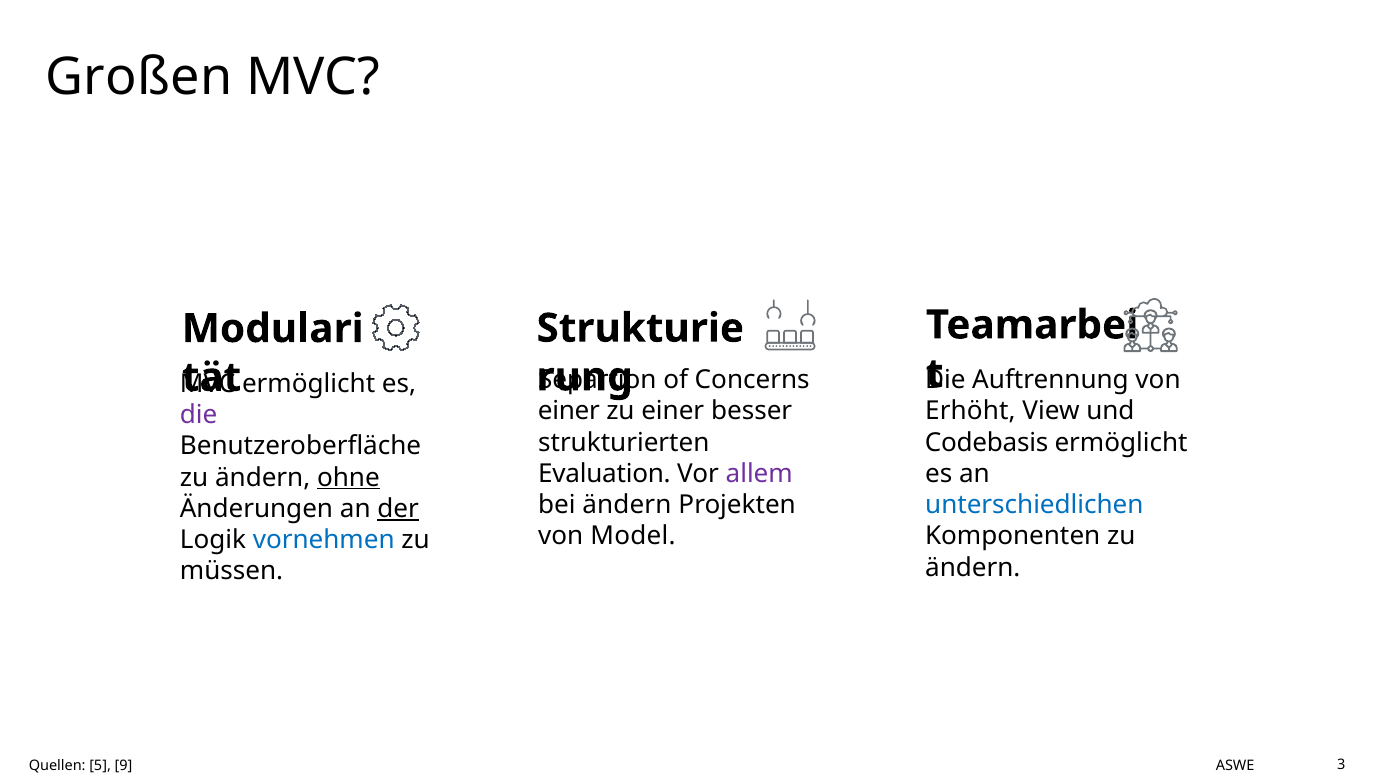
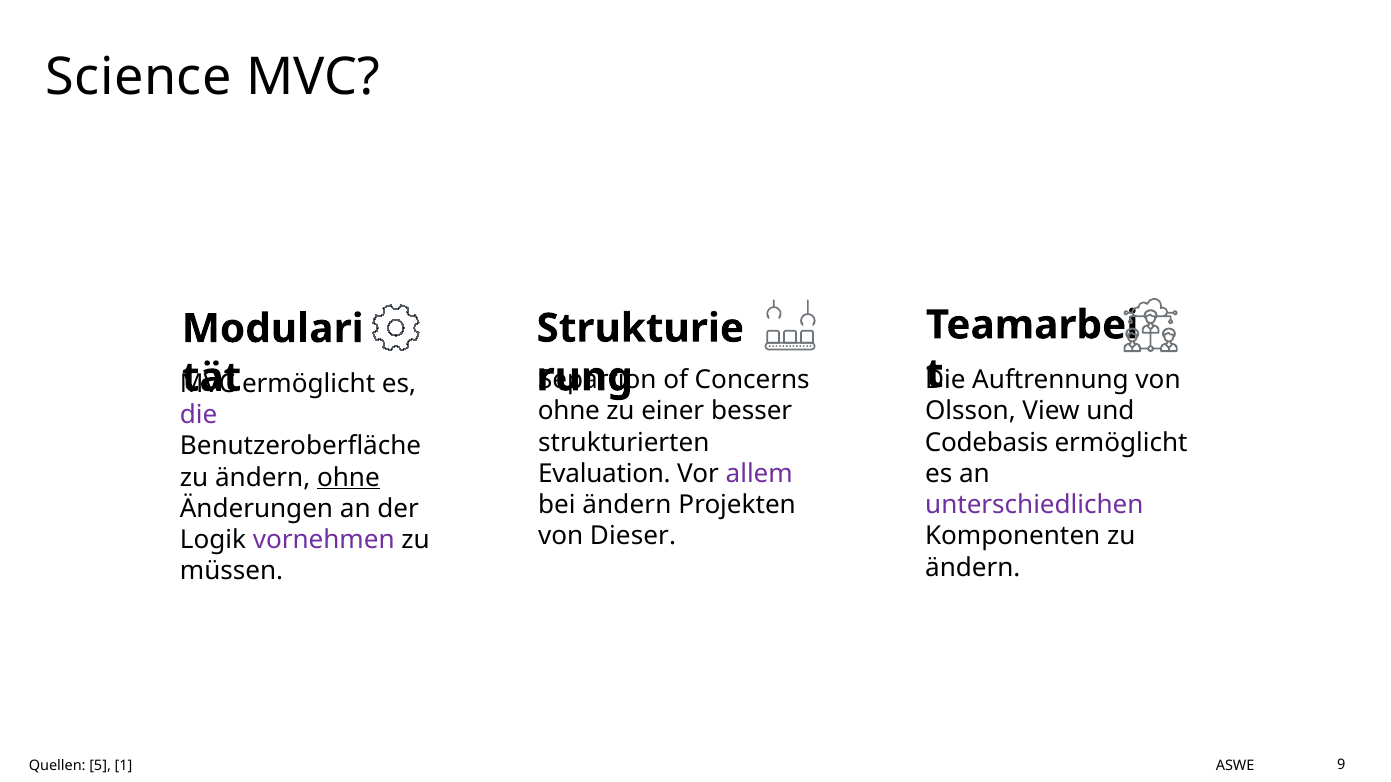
Großen: Großen -> Science (139, 77)
einer: einer -> ohne (569, 411)
Erhöht: Erhöht -> Olsson (970, 411)
unterschiedlichen colour: blue -> purple (1034, 505)
der underline: present -> none (398, 509)
Model: Model -> Dieser (633, 537)
vornehmen colour: blue -> purple (324, 540)
9: 9 -> 1 (124, 766)
3: 3 -> 9 (1341, 765)
